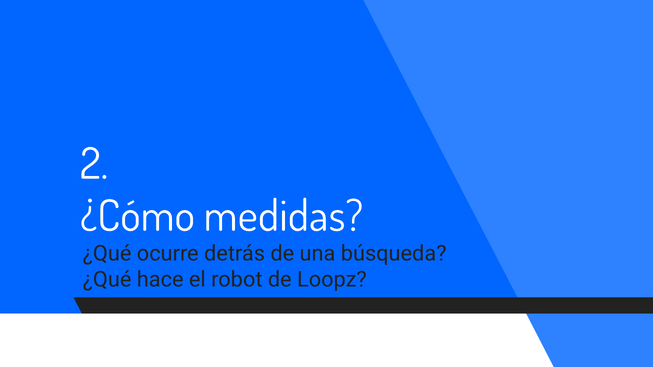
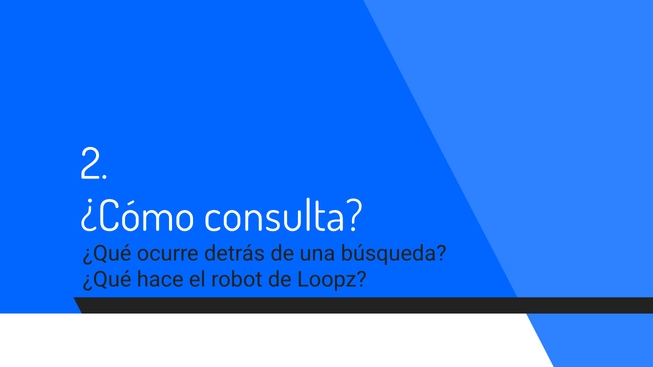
medidas: medidas -> consulta (283, 217)
